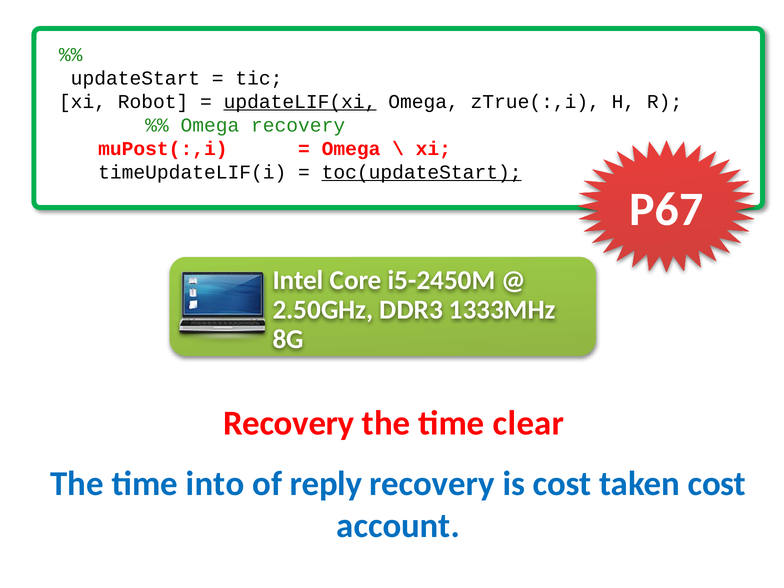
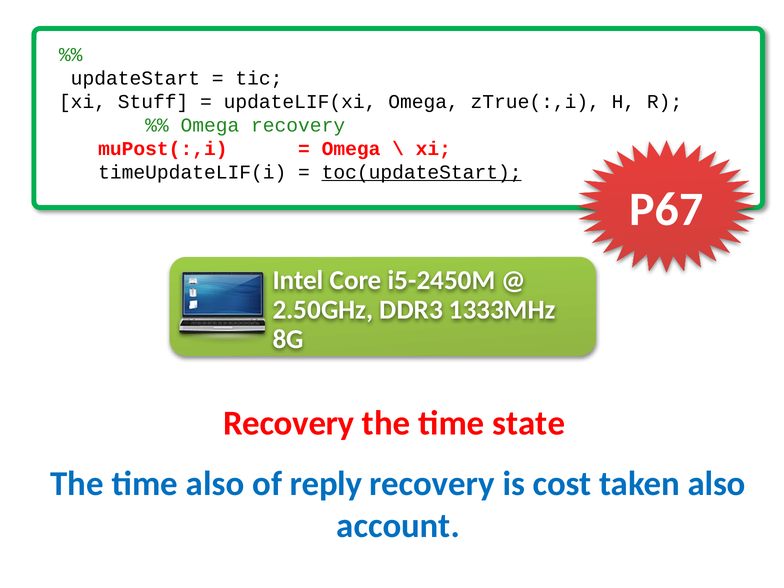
Robot: Robot -> Stuff (153, 102)
updateLIF(xi underline: present -> none (300, 102)
clear: clear -> state (529, 423)
time into: into -> also (215, 484)
taken cost: cost -> also (717, 484)
